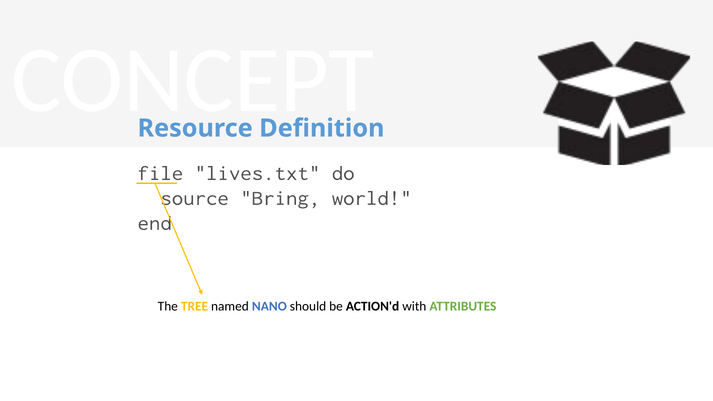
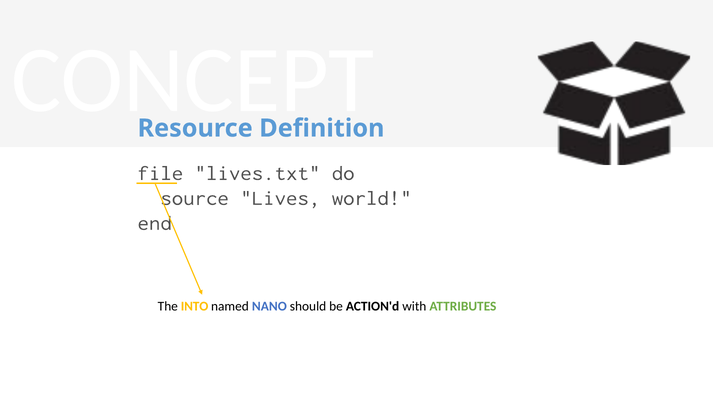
Bring: Bring -> Lives (280, 198)
TREE: TREE -> INTO (195, 306)
